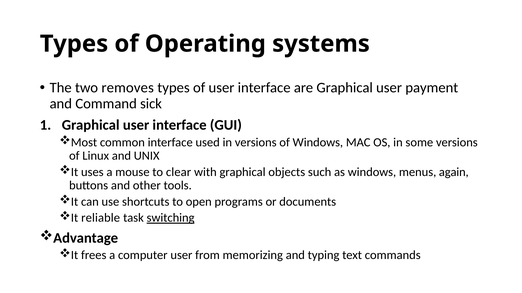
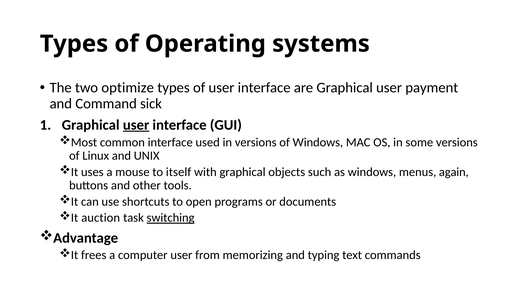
removes: removes -> optimize (128, 88)
user underline: none -> present (136, 125)
clear: clear -> itself (179, 172)
reliable: reliable -> auction (101, 218)
